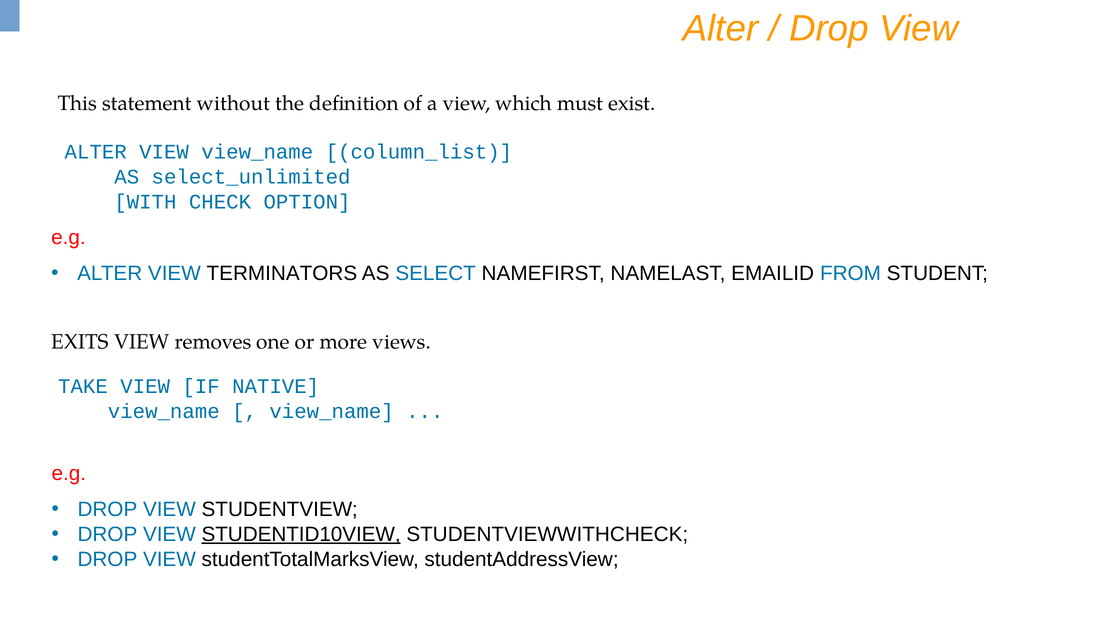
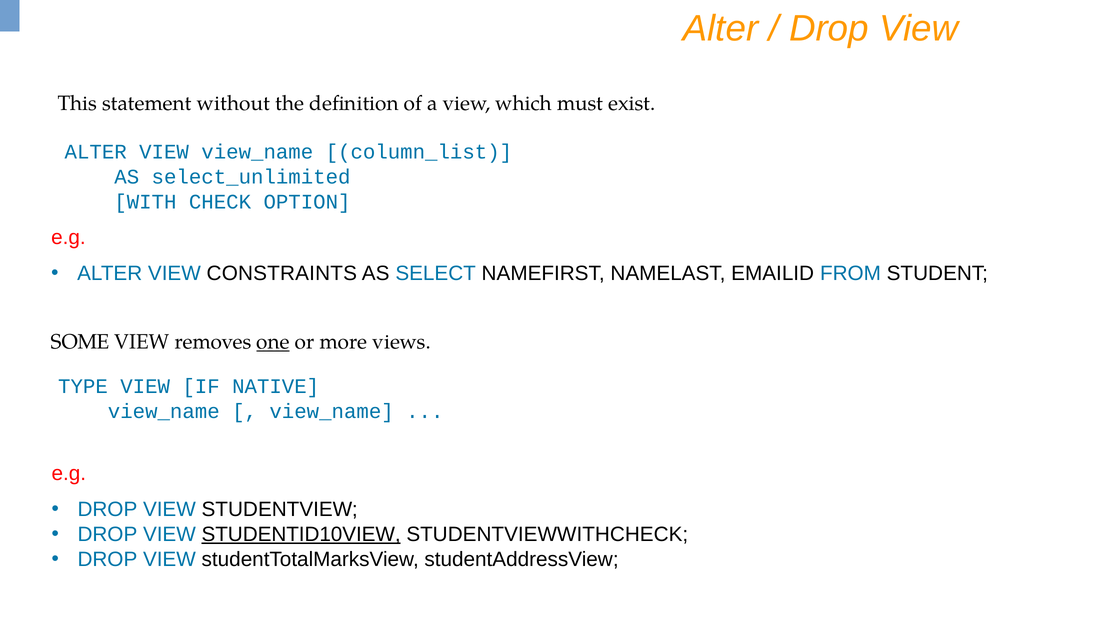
TERMINATORS: TERMINATORS -> CONSTRAINTS (282, 273)
EXITS: EXITS -> SOME (80, 342)
one underline: none -> present (273, 342)
TAKE: TAKE -> TYPE (83, 386)
